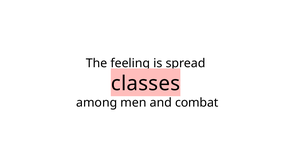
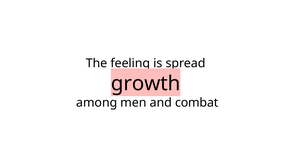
classes: classes -> growth (146, 84)
